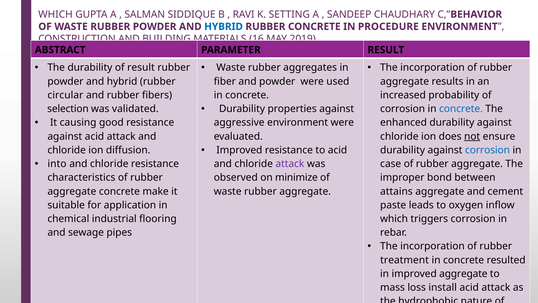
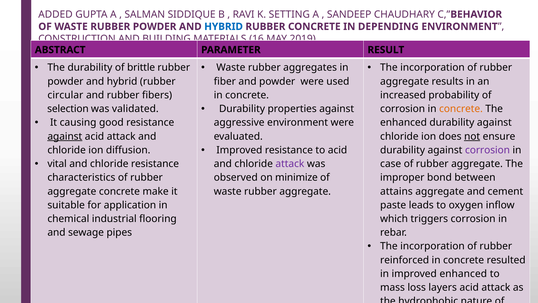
WHICH: WHICH -> ADDED (55, 14)
PROCEDURE: PROCEDURE -> DEPENDING (388, 27)
of result: result -> brittle (141, 68)
concrete colour: blue -> orange (461, 109)
against underline: none -> present (65, 136)
corrosion colour: blue -> purple (487, 150)
into: into -> vital (57, 164)
treatment: treatment -> reinforced (405, 260)
improved aggregate: aggregate -> enhanced (463, 273)
install: install -> layers (443, 287)
